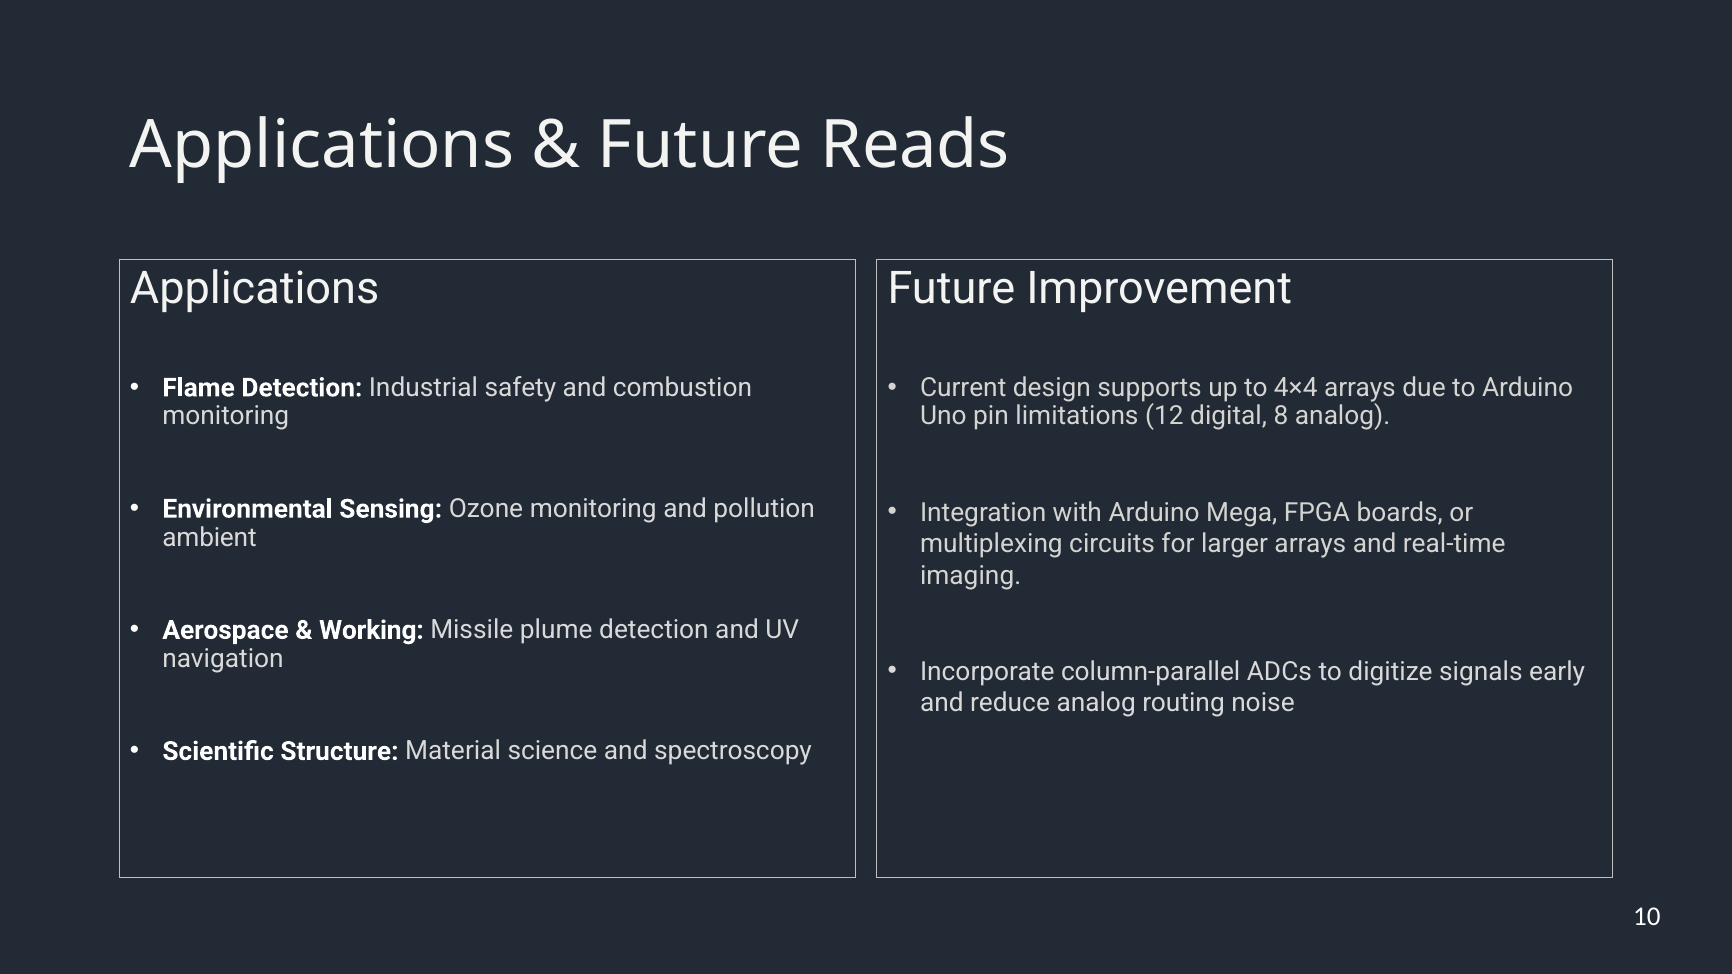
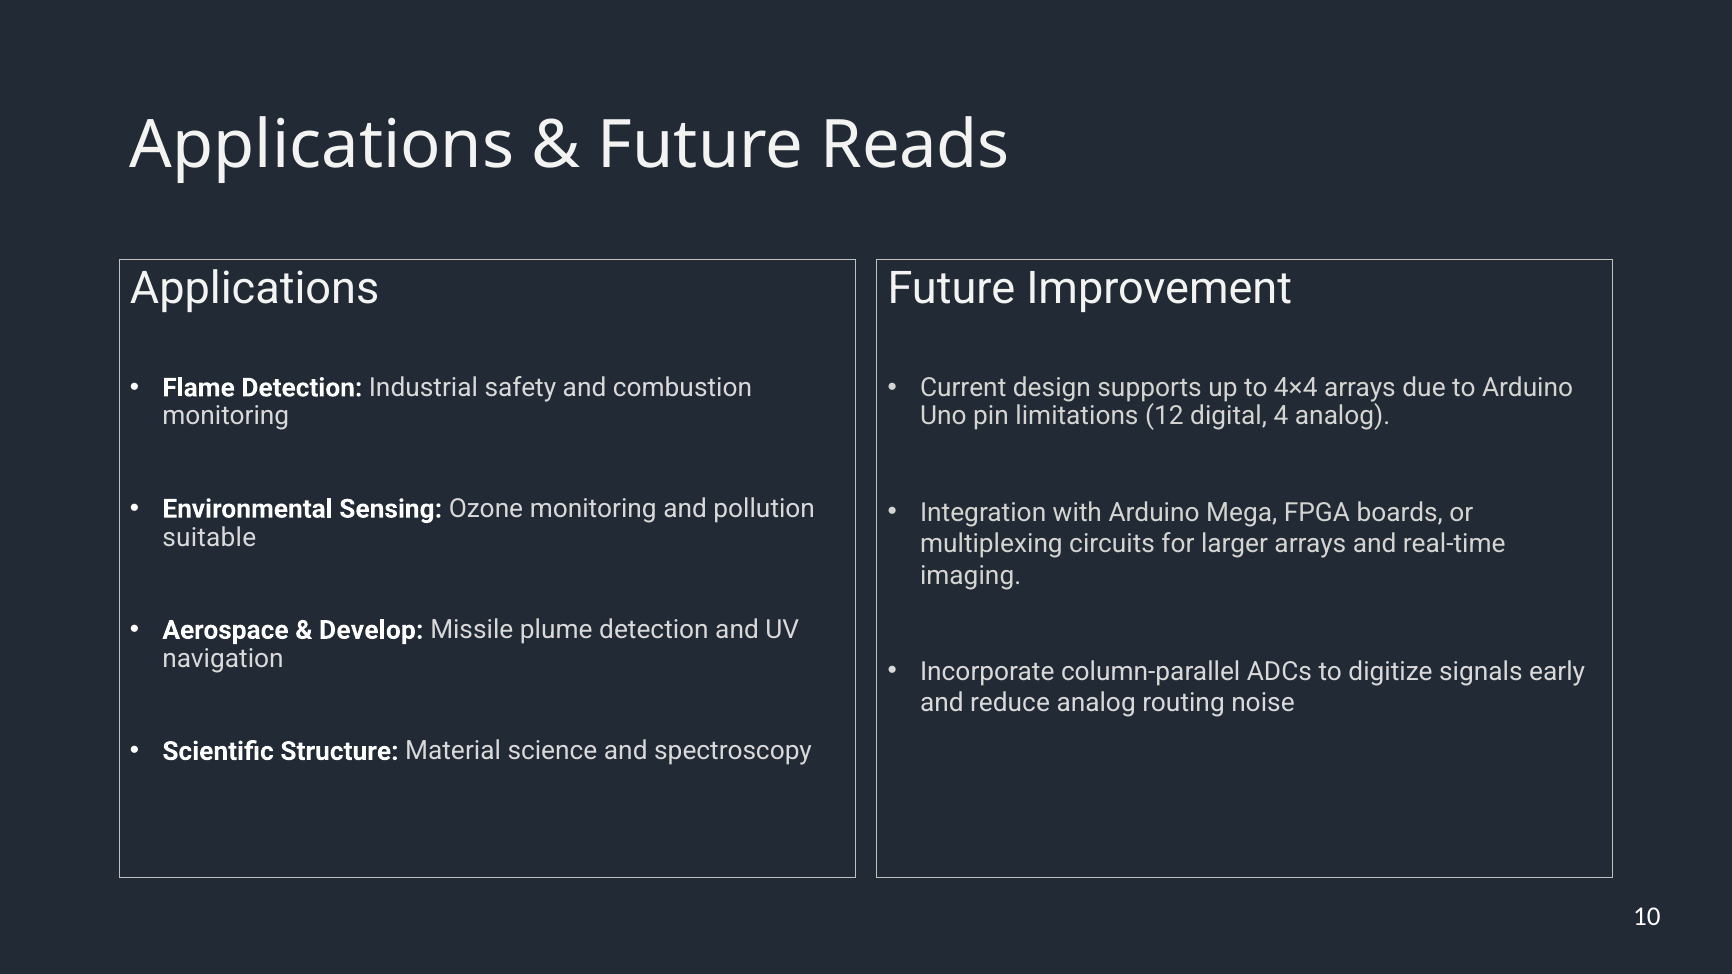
8: 8 -> 4 (1281, 416)
ambient: ambient -> suitable (209, 537)
Working: Working -> Develop (371, 630)
